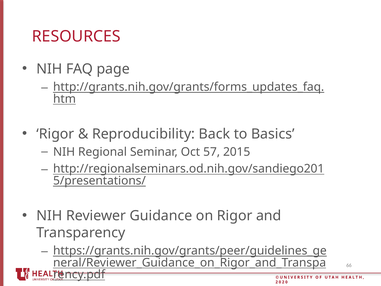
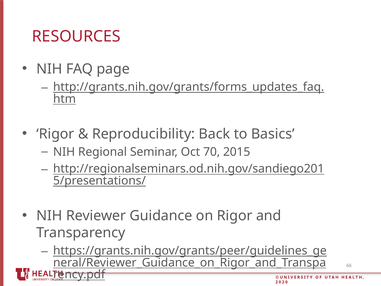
57: 57 -> 70 (212, 152)
